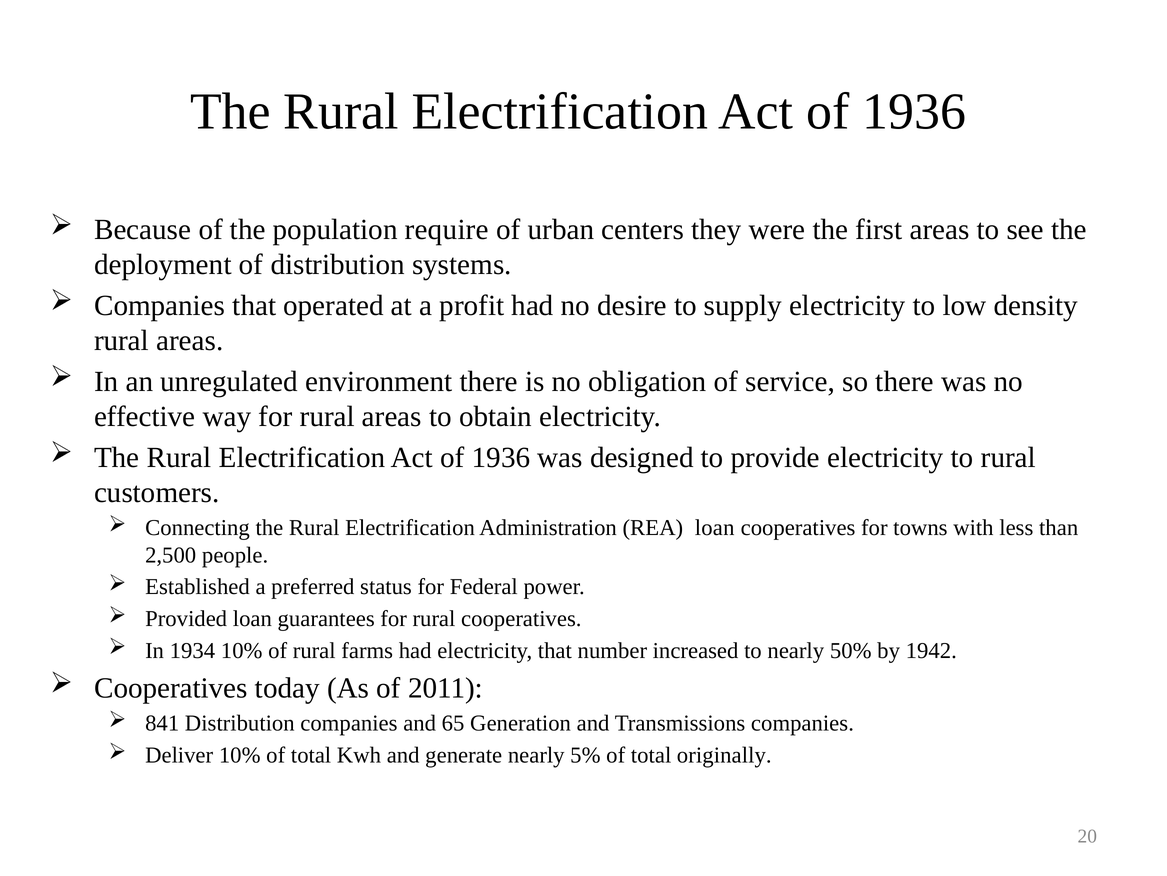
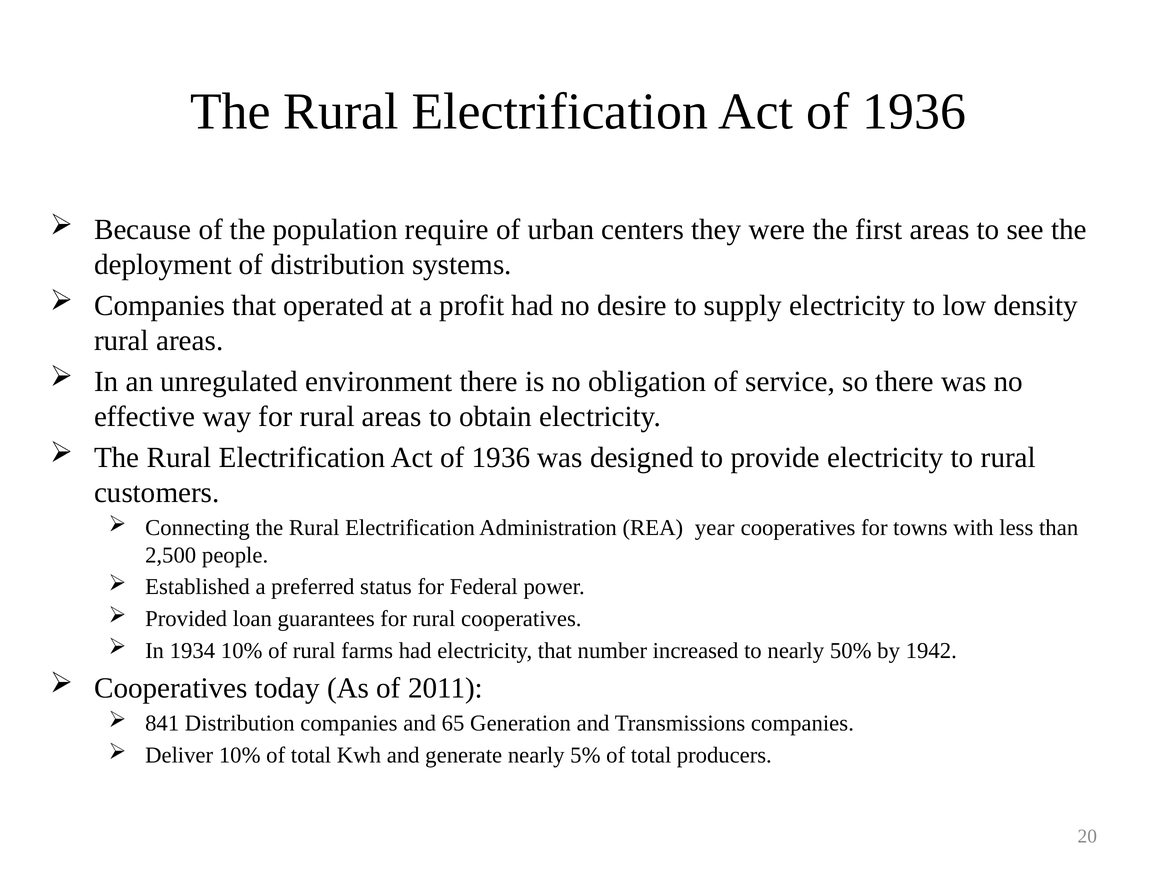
REA loan: loan -> year (715, 527)
originally: originally -> producers (724, 755)
